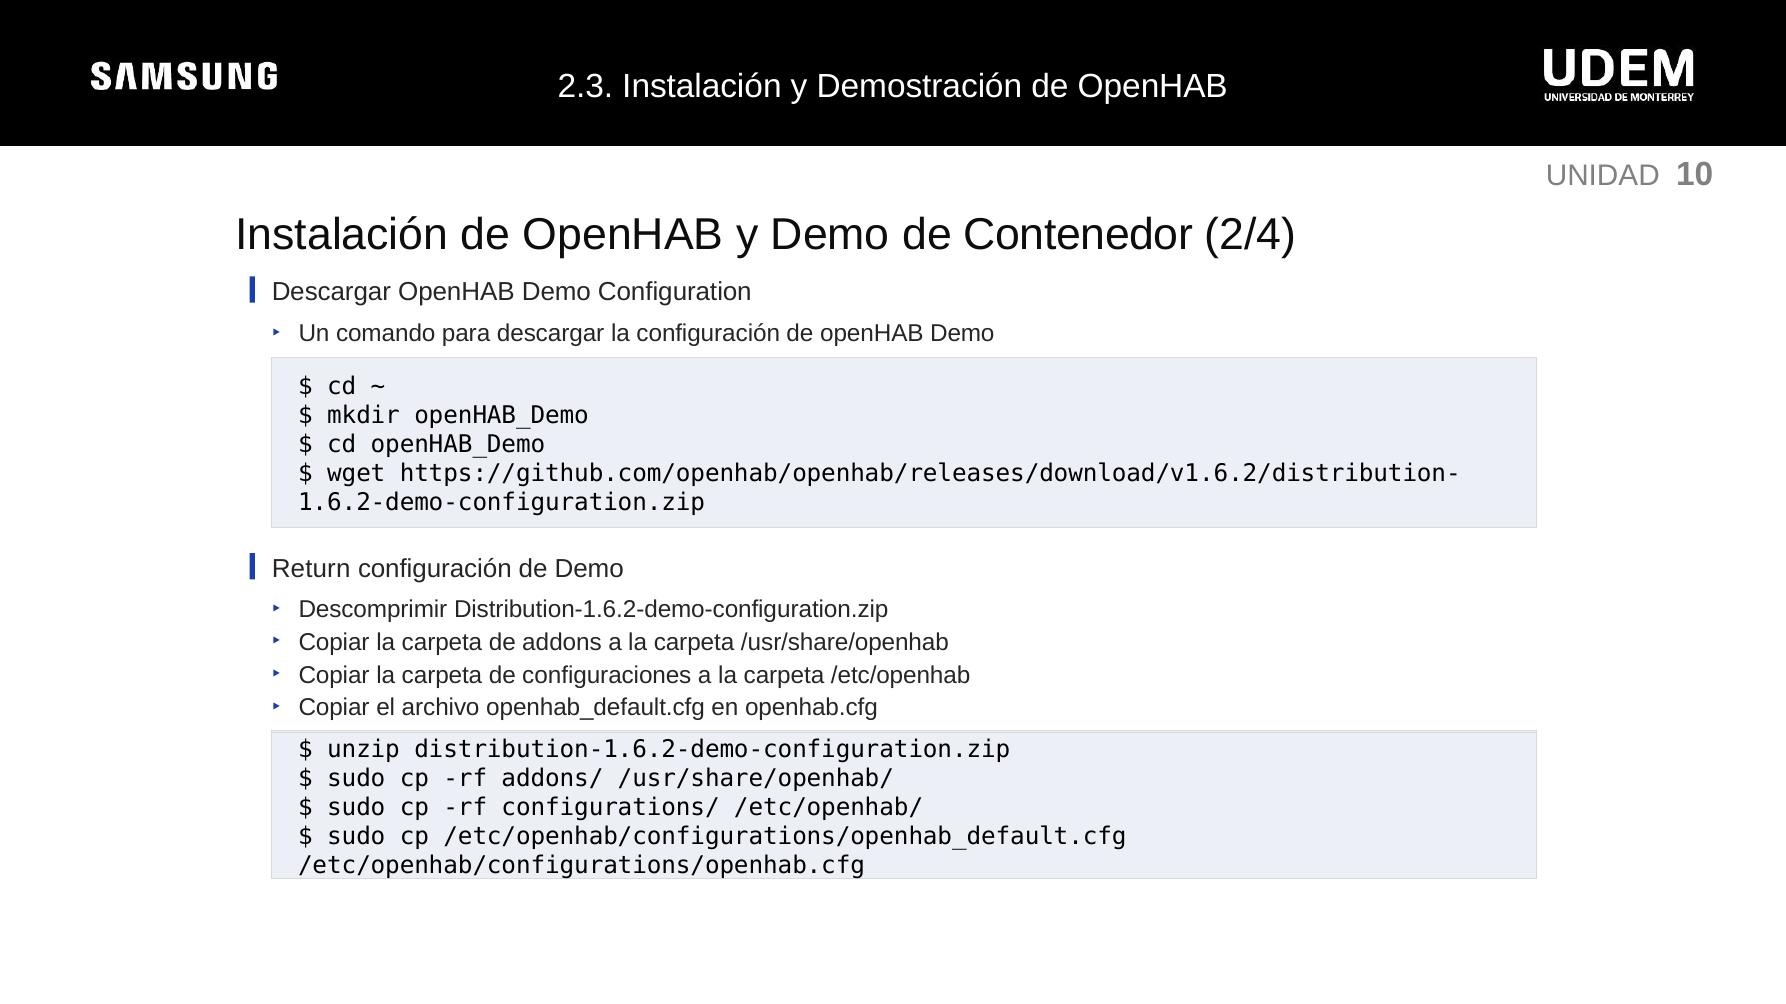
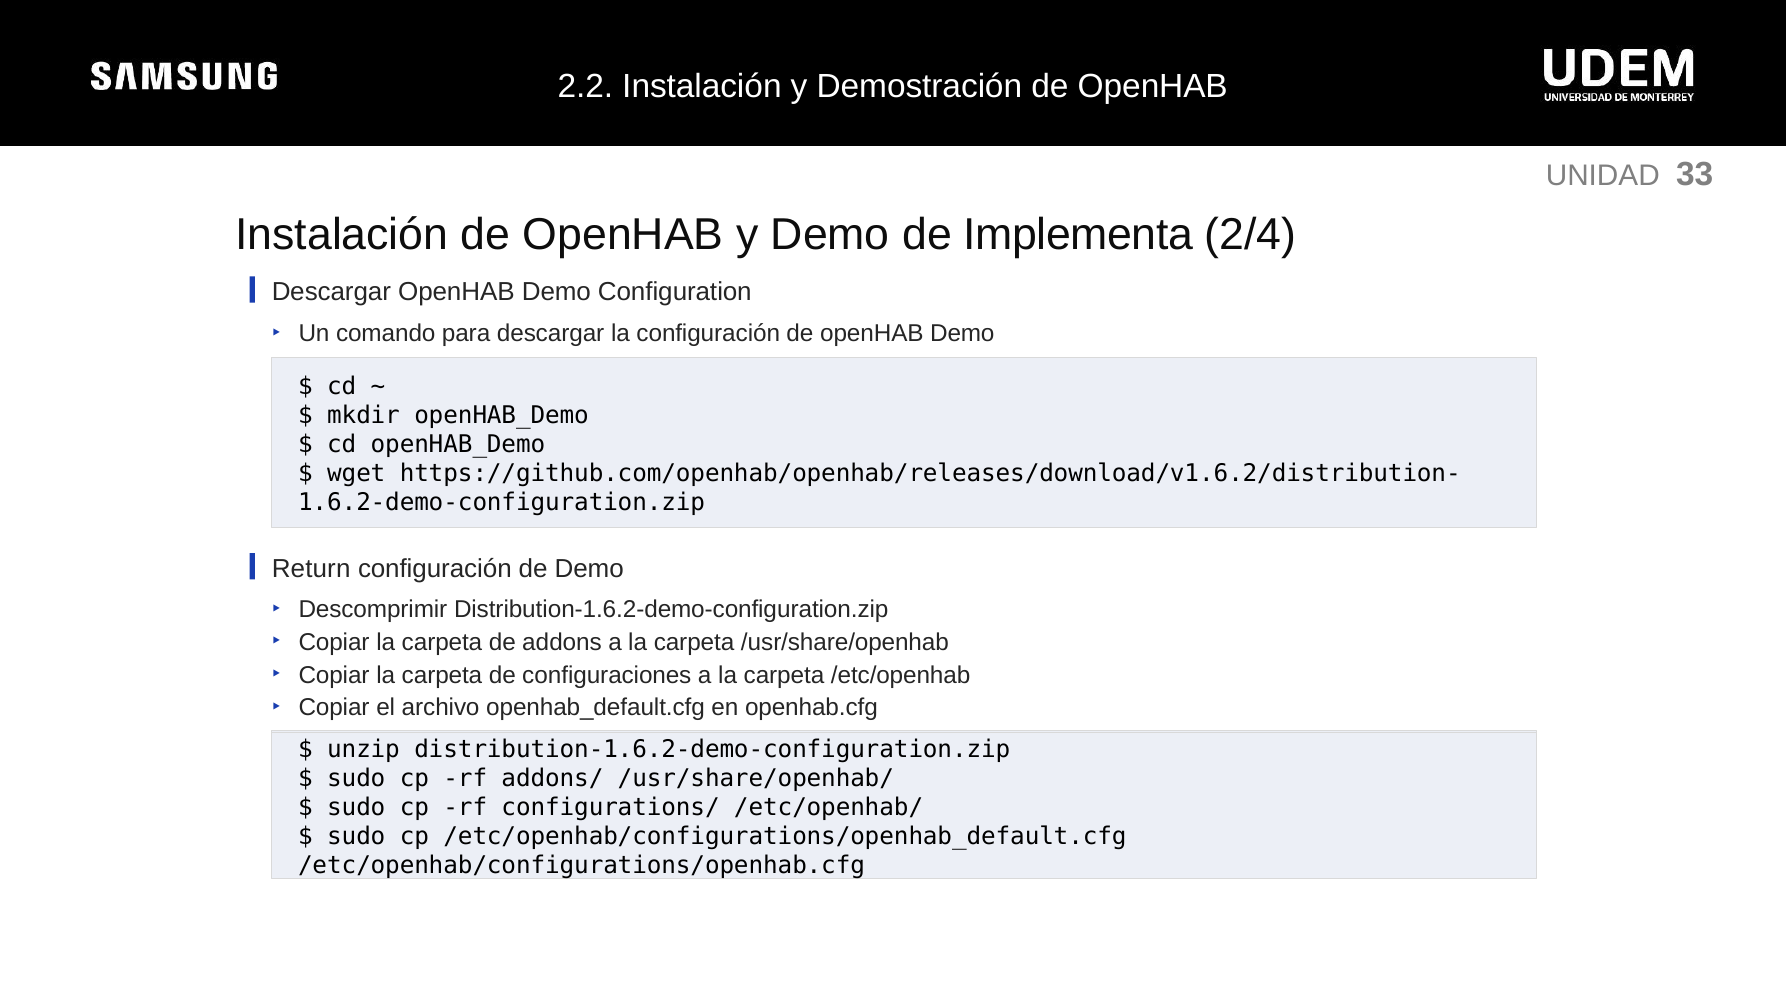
2.3: 2.3 -> 2.2 (585, 87)
10: 10 -> 33 (1695, 175)
Contenedor: Contenedor -> Implementa (1078, 235)
